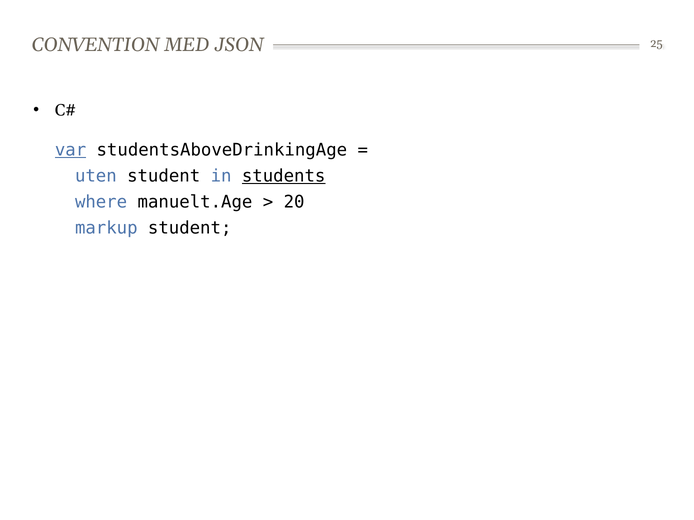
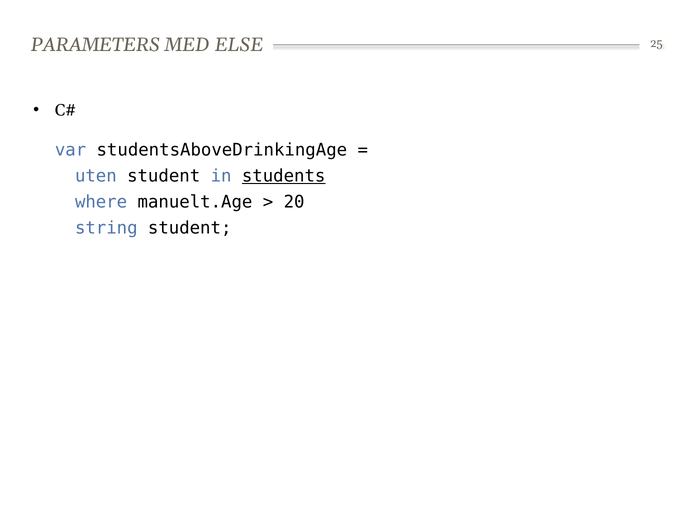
CONVENTION: CONVENTION -> PARAMETERS (95, 45)
JSON: JSON -> ELSE (239, 45)
var underline: present -> none (71, 150)
markup: markup -> string (106, 228)
